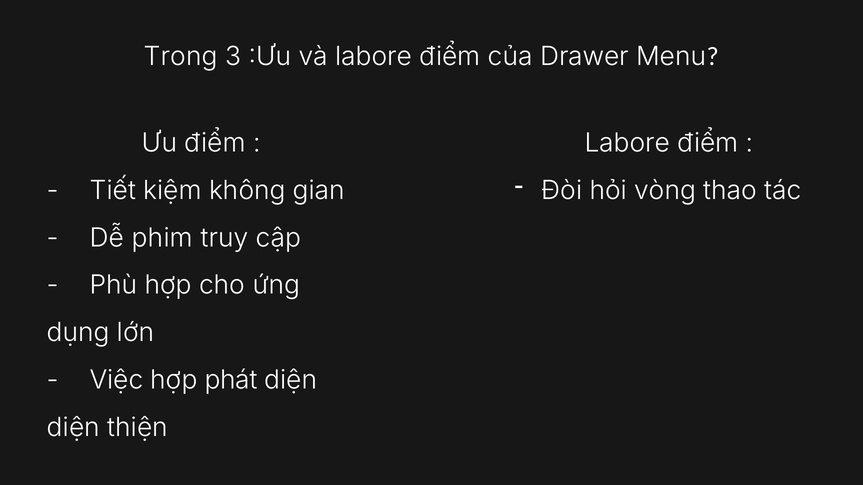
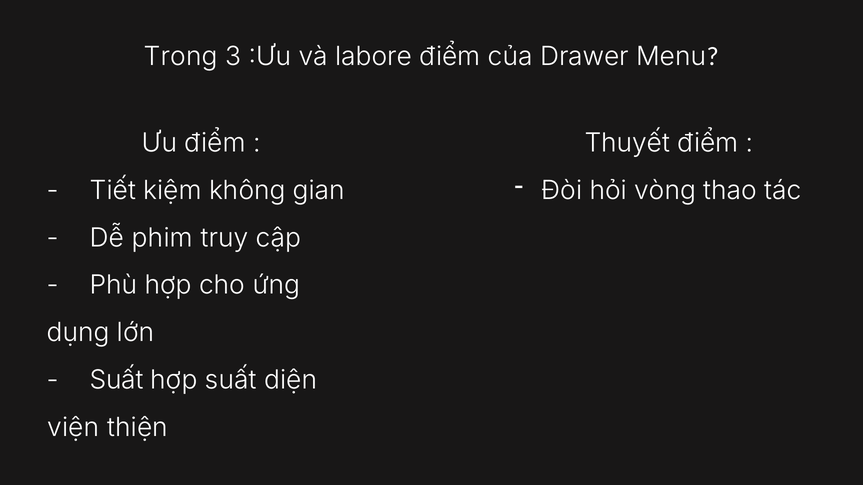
Labore: Labore -> Thuyết (627, 143)
Việc: Việc -> Suất (117, 380)
hợp phát: phát -> suất (231, 380)
diện: diện -> viện (73, 428)
